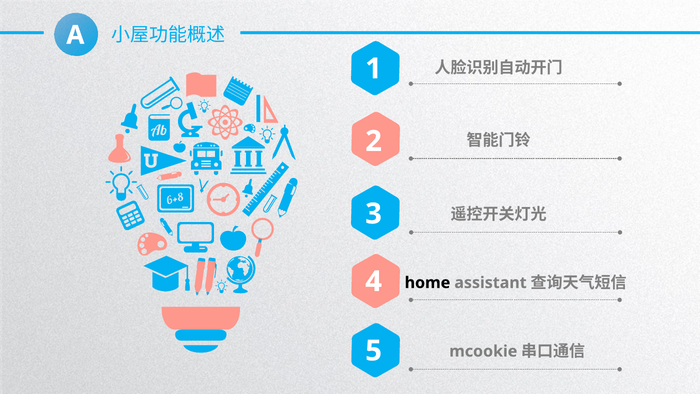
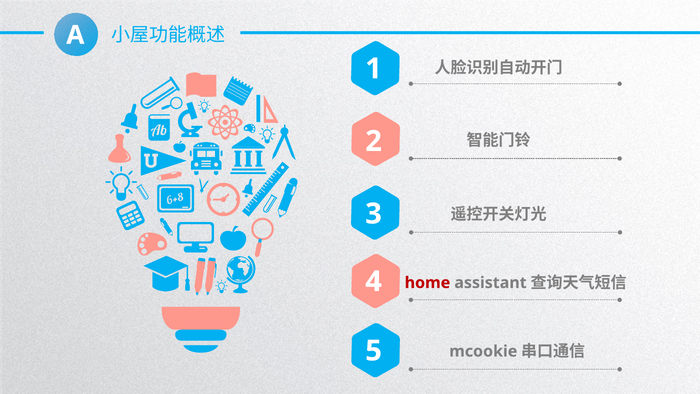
home colour: black -> red (427, 283)
